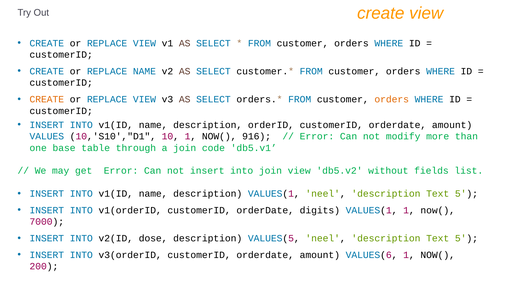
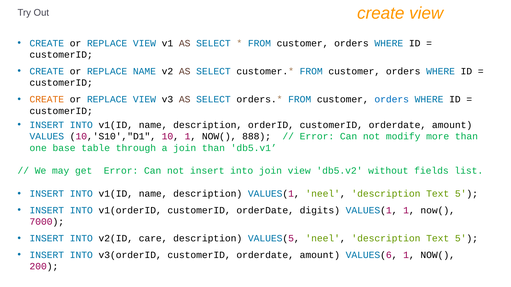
orders colour: orange -> blue (392, 100)
916: 916 -> 888 (257, 137)
join code: code -> than (213, 148)
dose: dose -> care (153, 239)
